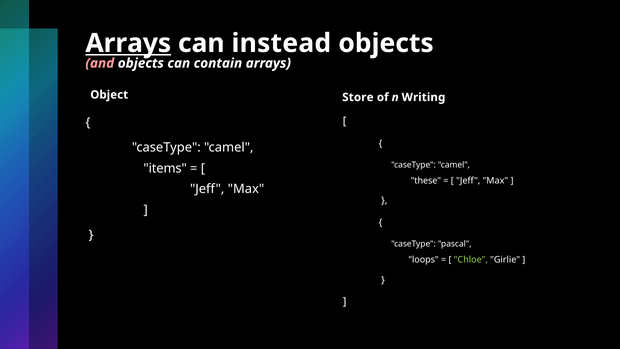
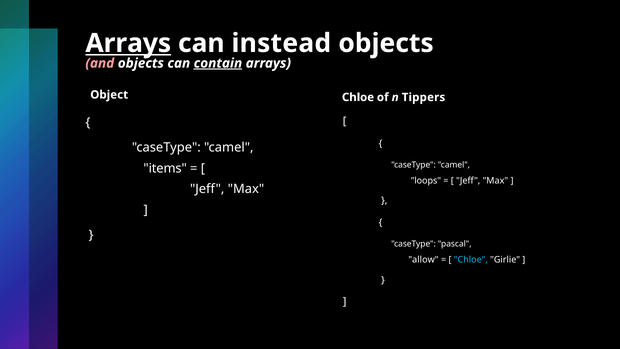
contain underline: none -> present (218, 63)
Object Store: Store -> Chloe (358, 97)
Writing: Writing -> Tippers (423, 97)
these: these -> loops (426, 180)
loops: loops -> allow (423, 260)
Chloe colour: light green -> light blue (471, 260)
